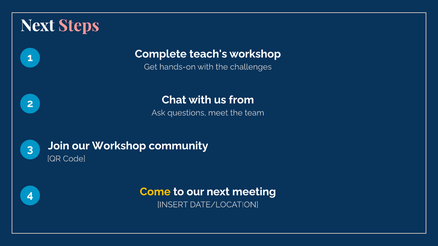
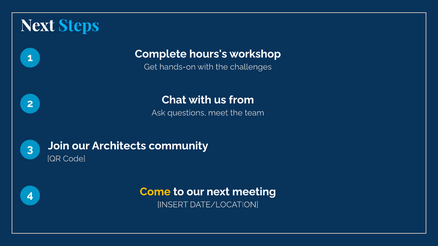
Steps colour: pink -> light blue (79, 26)
teach's: teach's -> hours's (208, 54)
our Workshop: Workshop -> Architects (119, 146)
